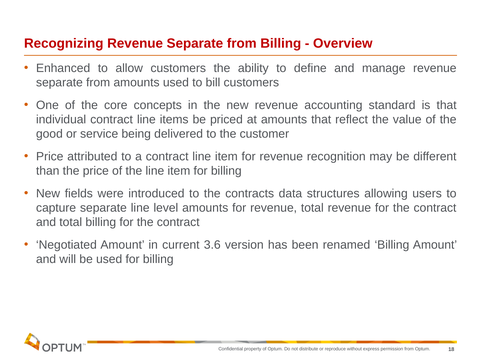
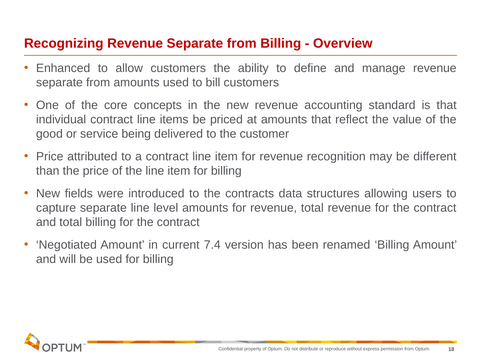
3.6: 3.6 -> 7.4 (212, 245)
